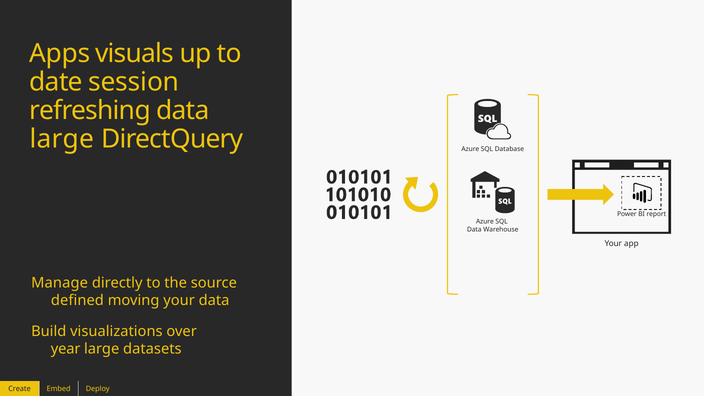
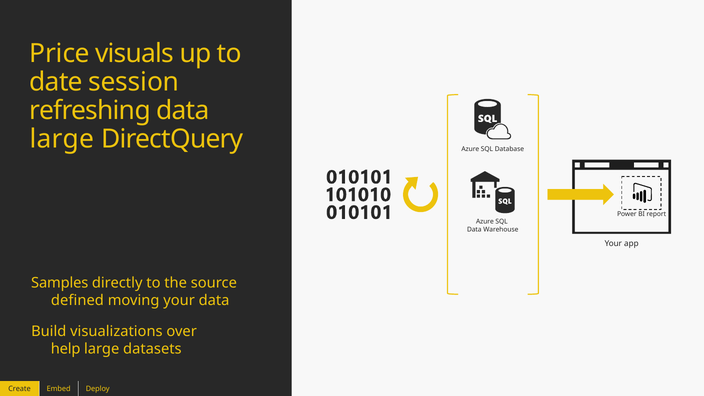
Apps: Apps -> Price (60, 54)
Manage: Manage -> Samples (60, 283)
year: year -> help (66, 349)
